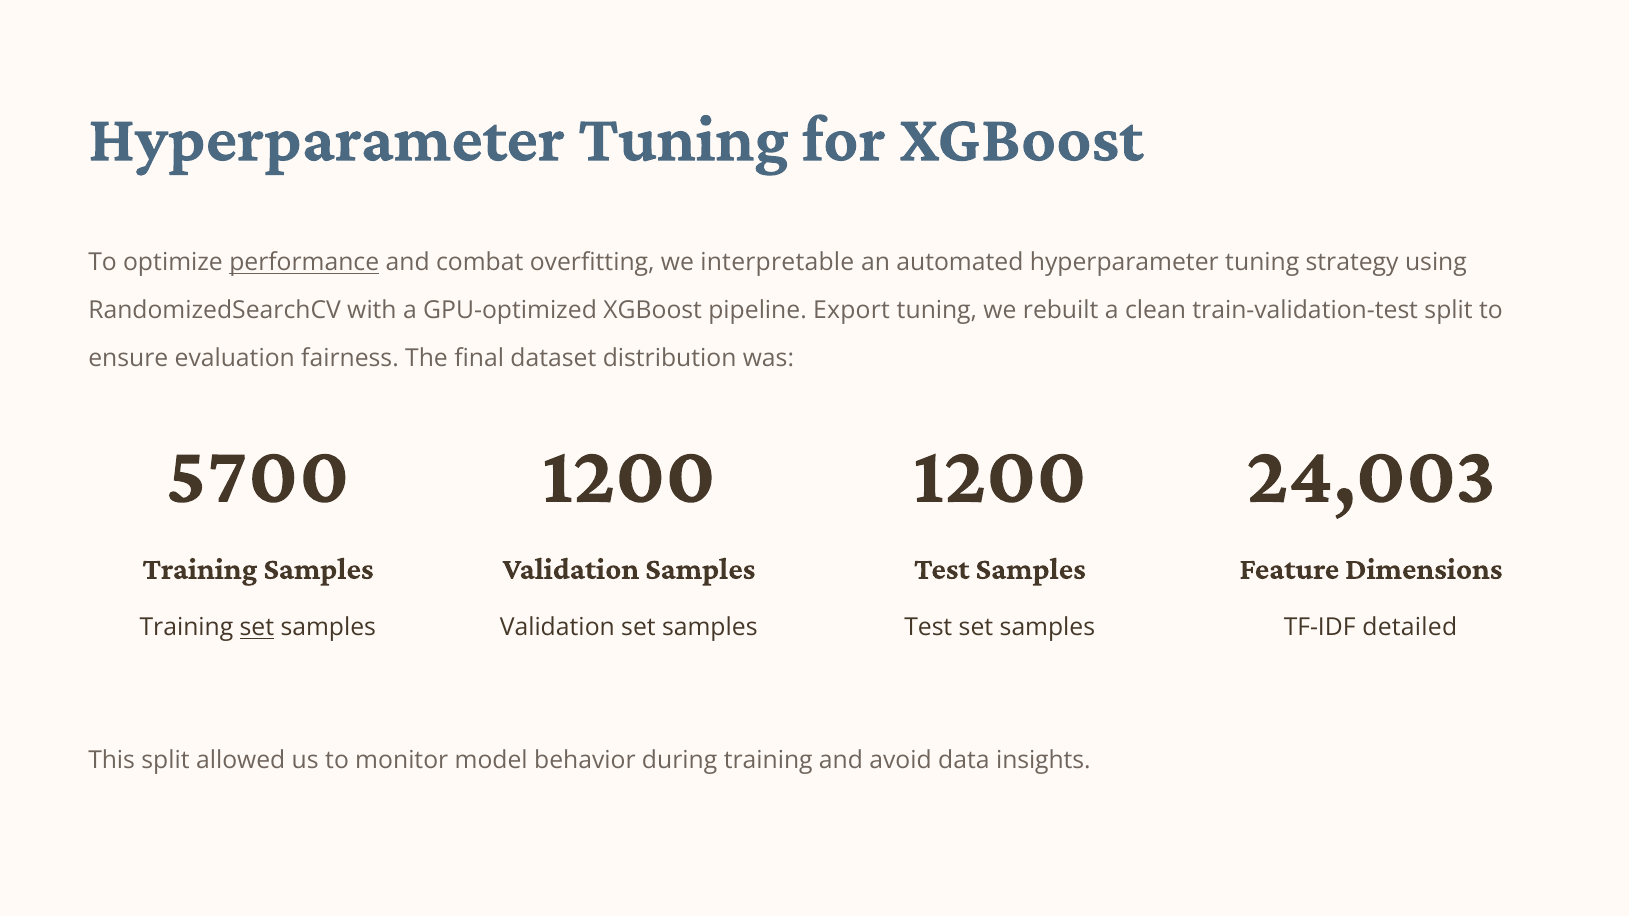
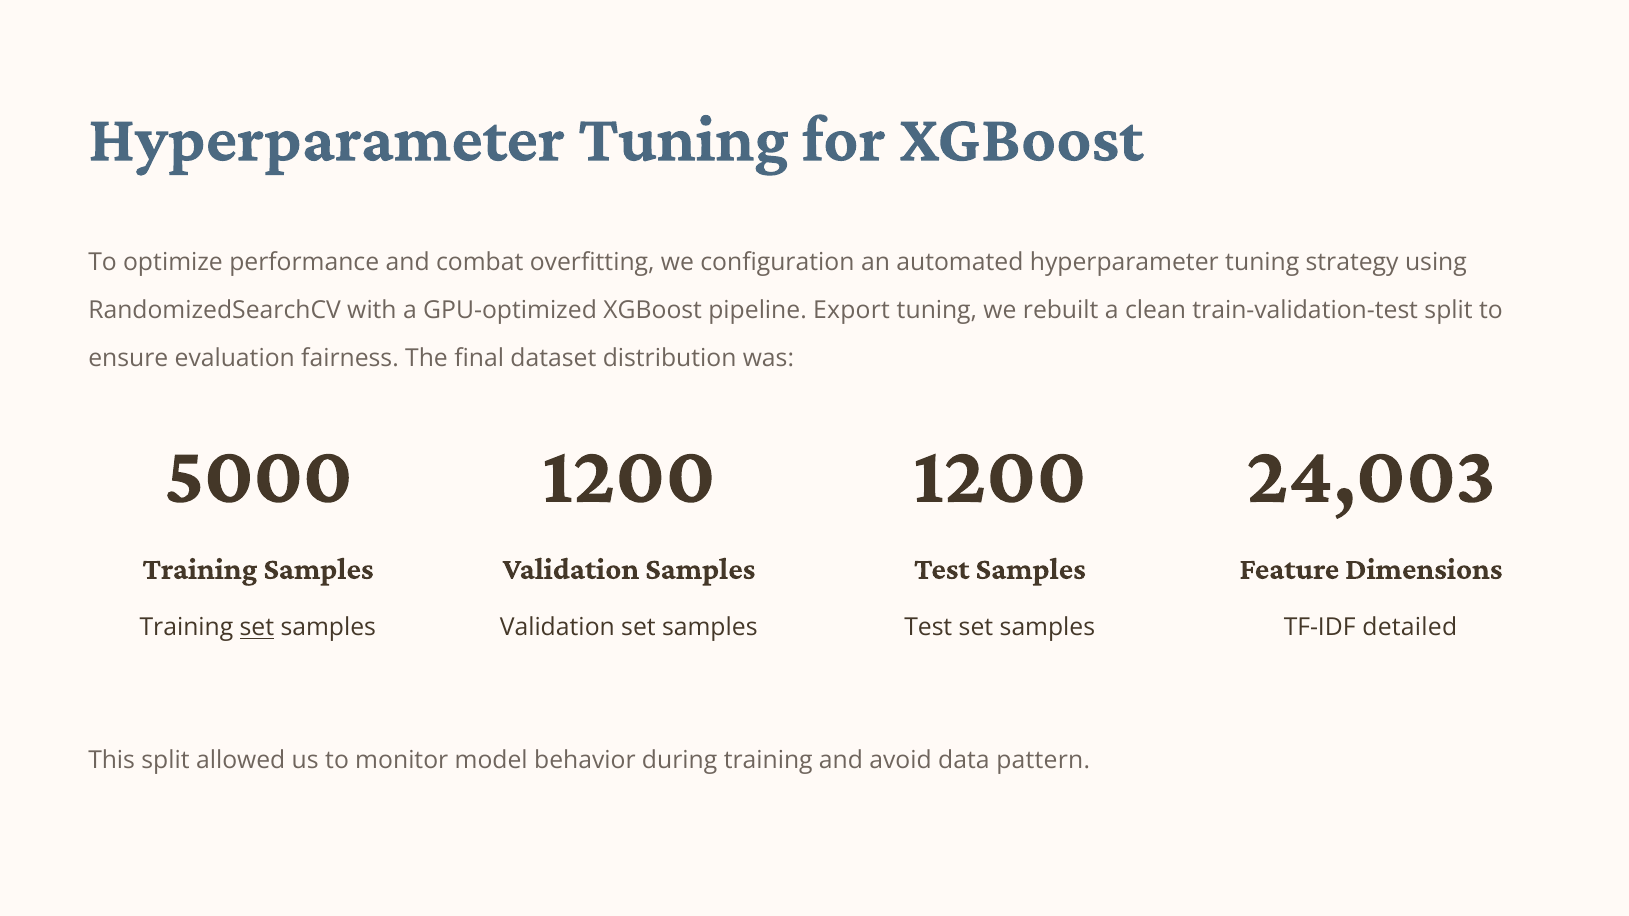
performance underline: present -> none (304, 263)
interpretable: interpretable -> configuration (777, 263)
5700: 5700 -> 5000 (258, 475)
insights: insights -> pattern (1043, 761)
